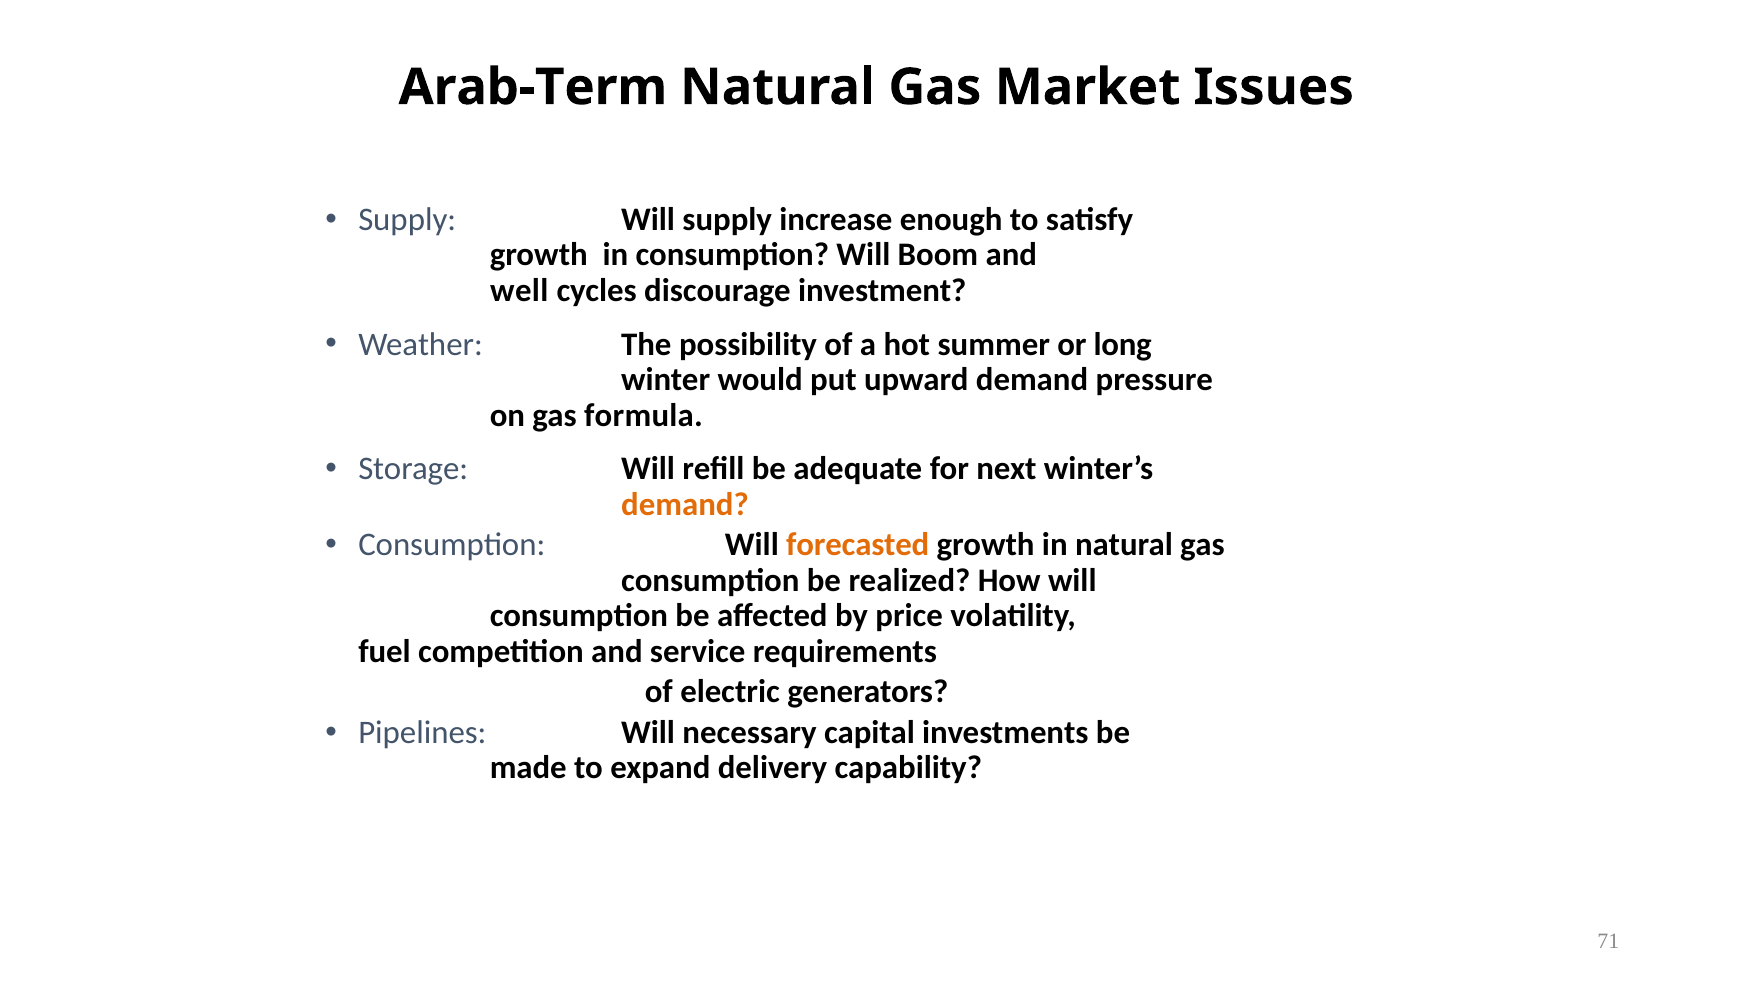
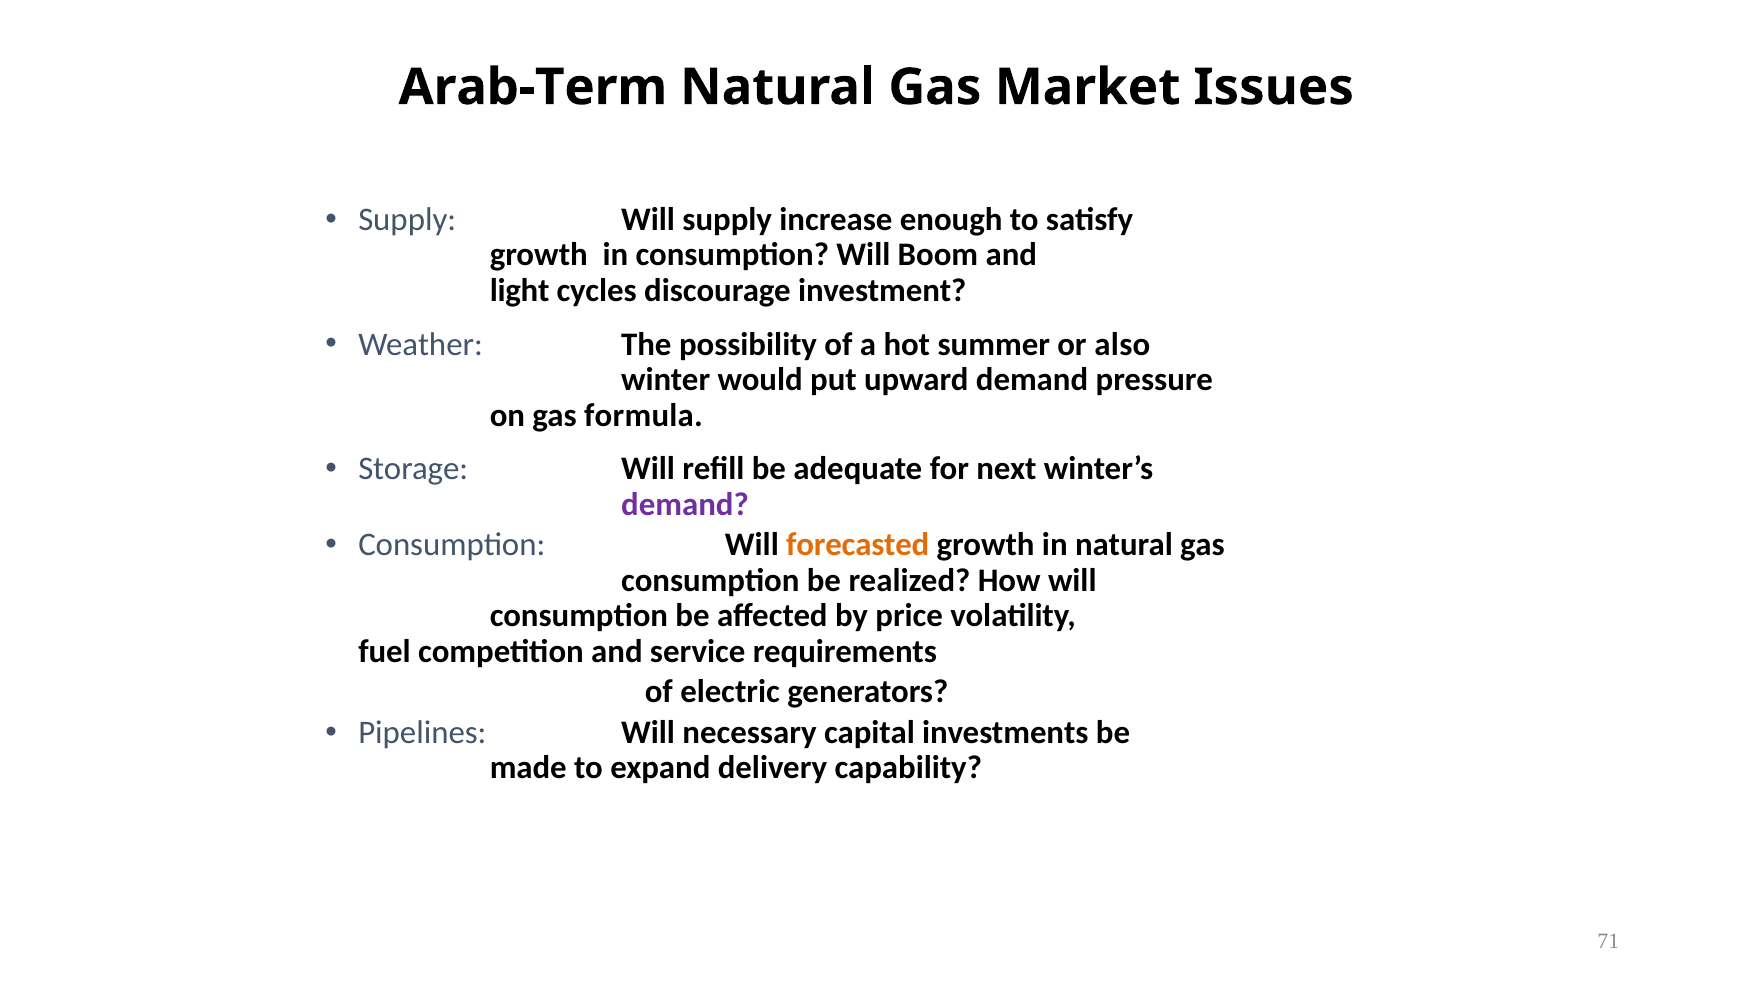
well: well -> light (520, 291)
long: long -> also (1122, 344)
demand colour: orange -> purple (685, 505)
